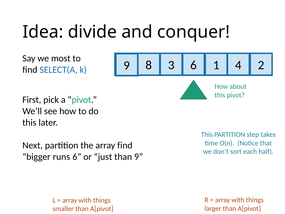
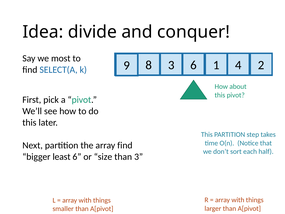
runs: runs -> least (62, 157)
just: just -> size (103, 157)
than 9: 9 -> 3 (139, 157)
